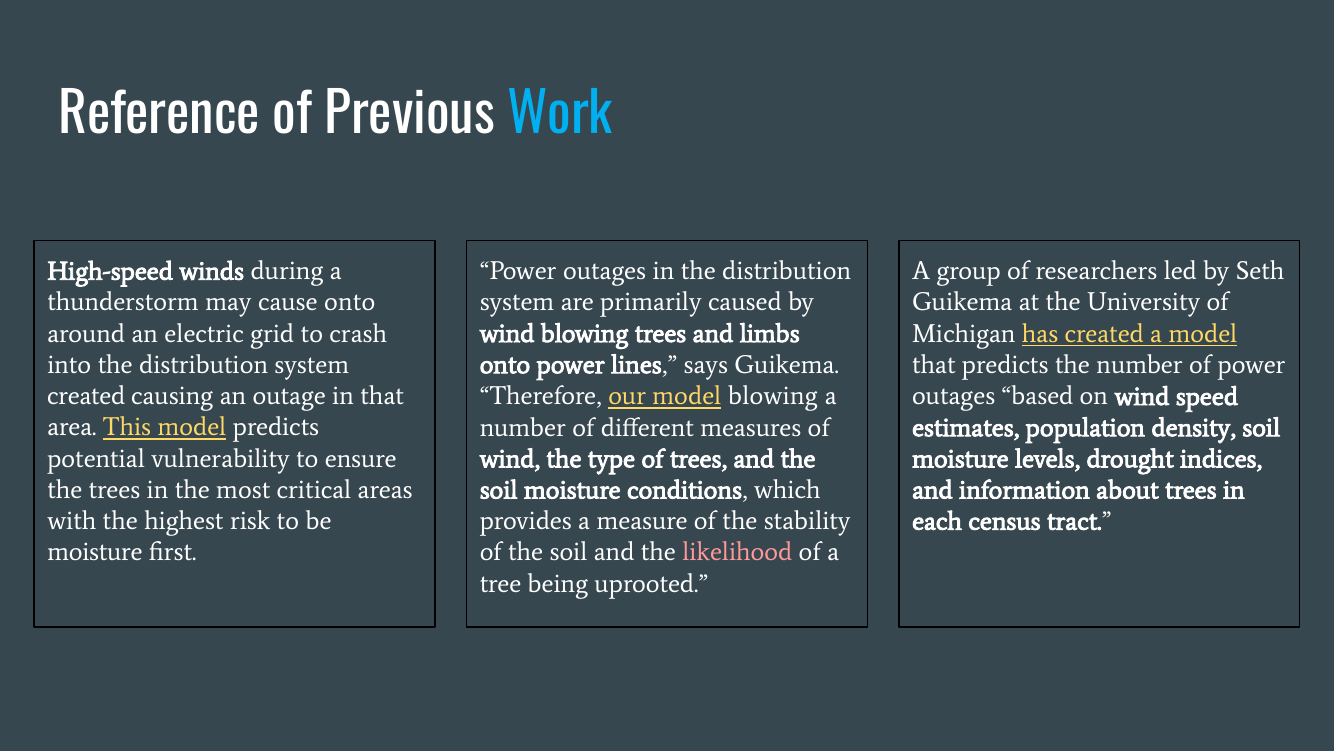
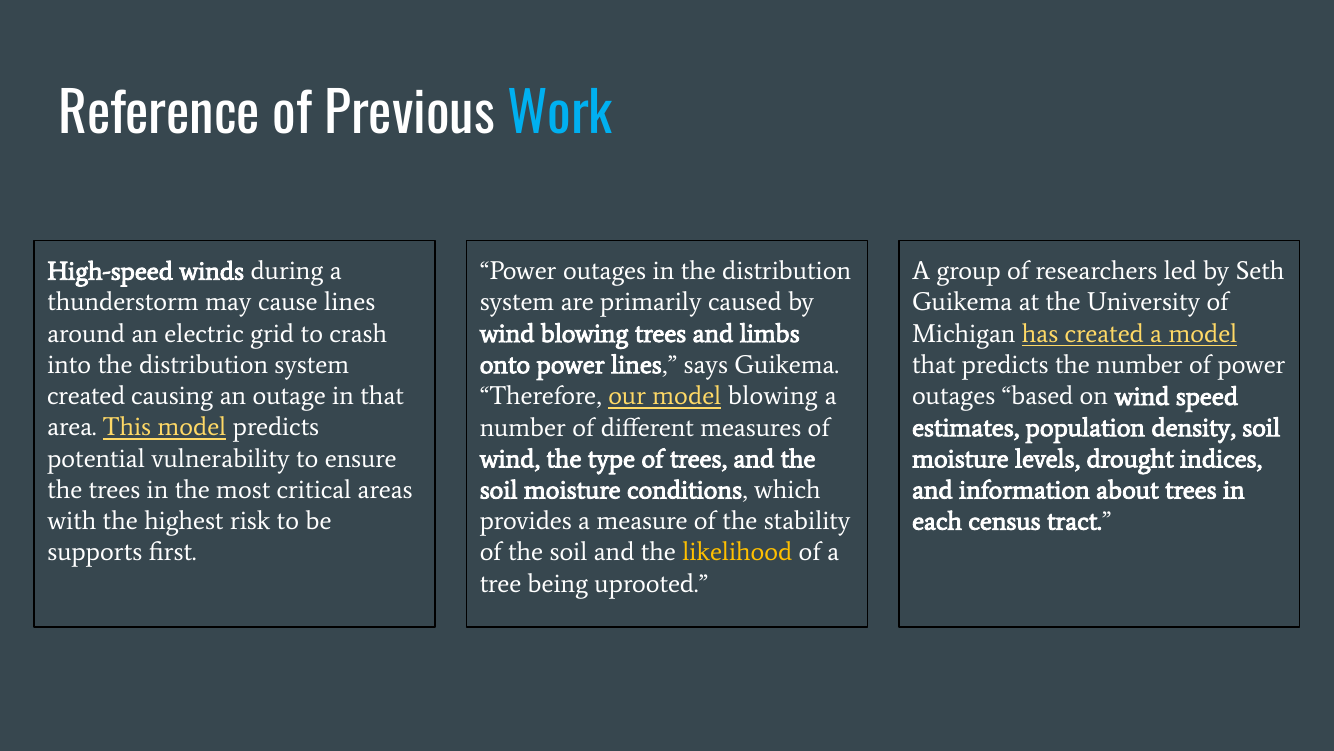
cause onto: onto -> lines (350, 302)
moisture: moisture -> supports (95, 552)
likelihood colour: pink -> yellow (737, 552)
